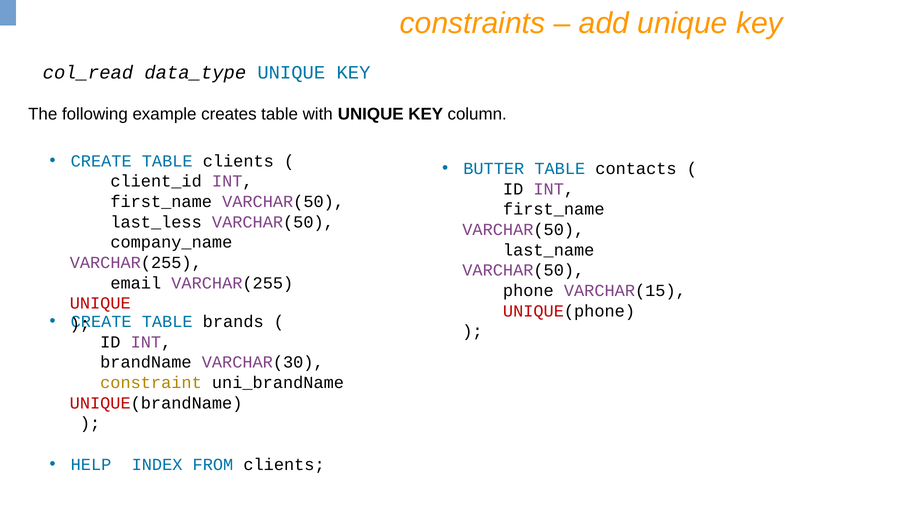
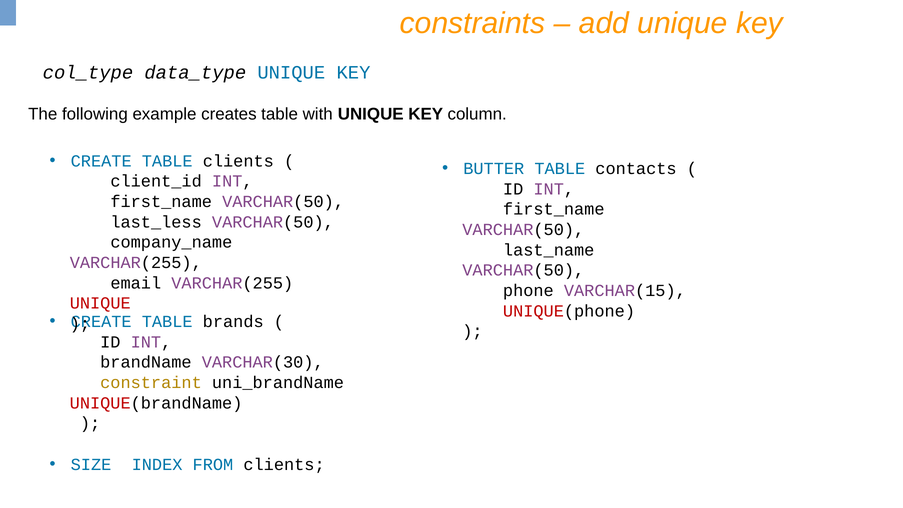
col_read: col_read -> col_type (88, 73)
HELP: HELP -> SIZE (91, 465)
